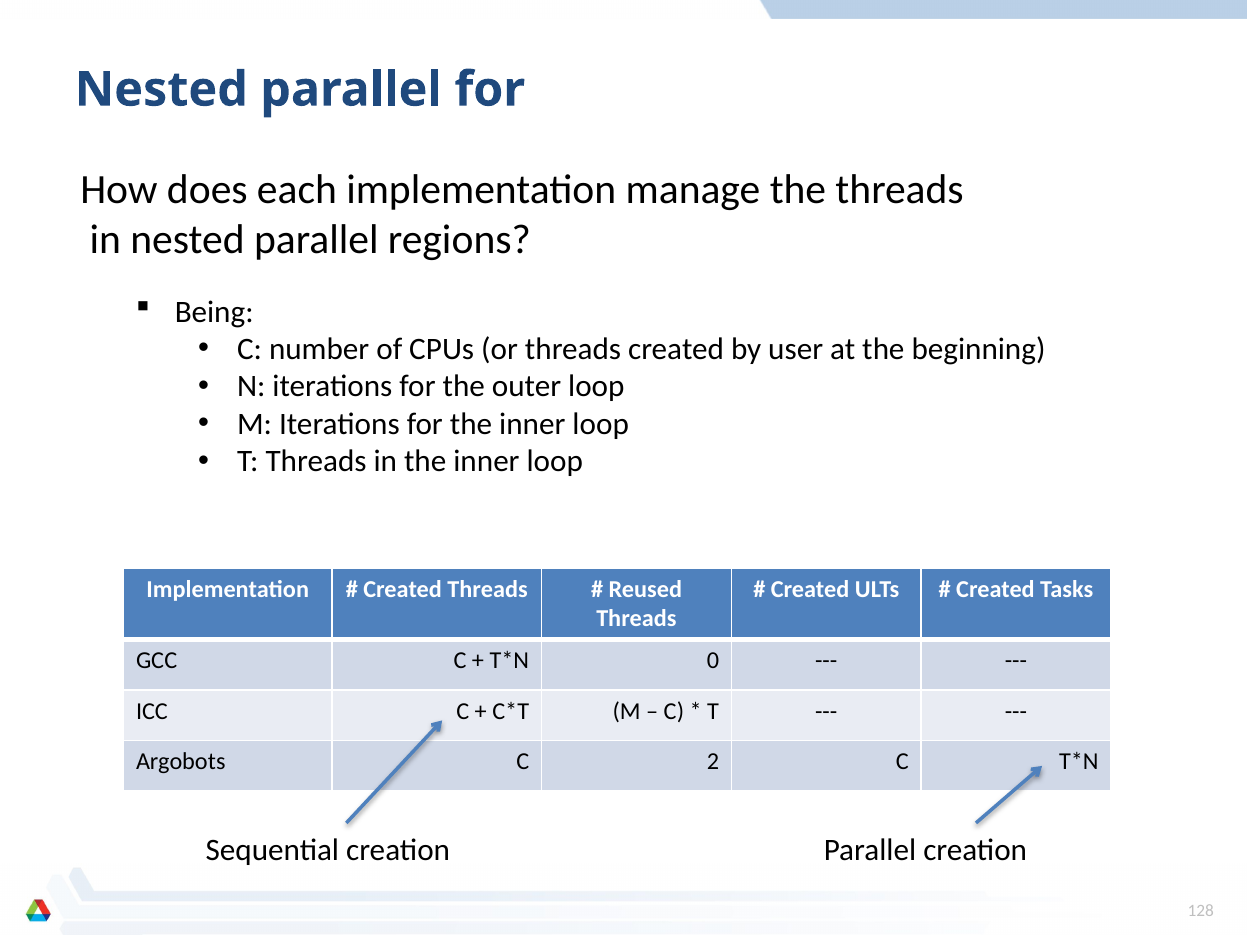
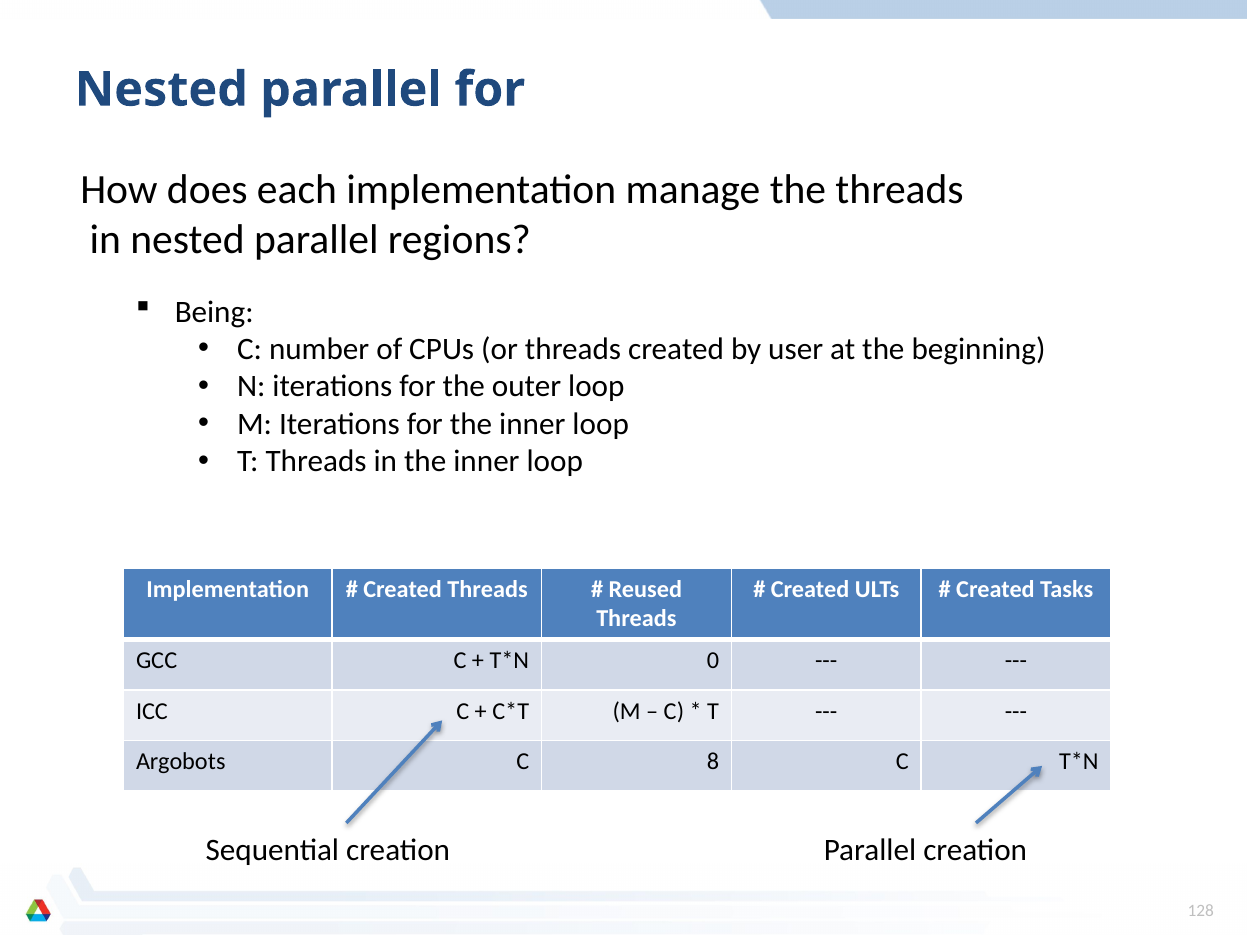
2: 2 -> 8 (713, 762)
